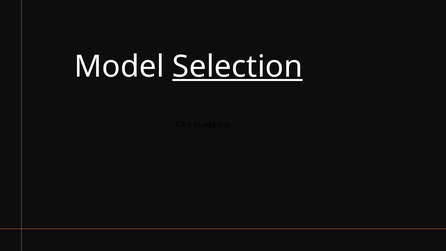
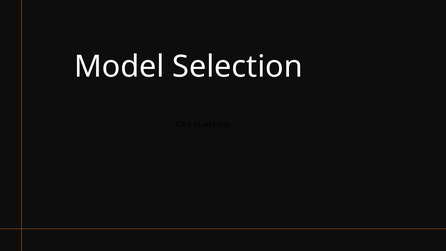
Selection underline: present -> none (238, 67)
